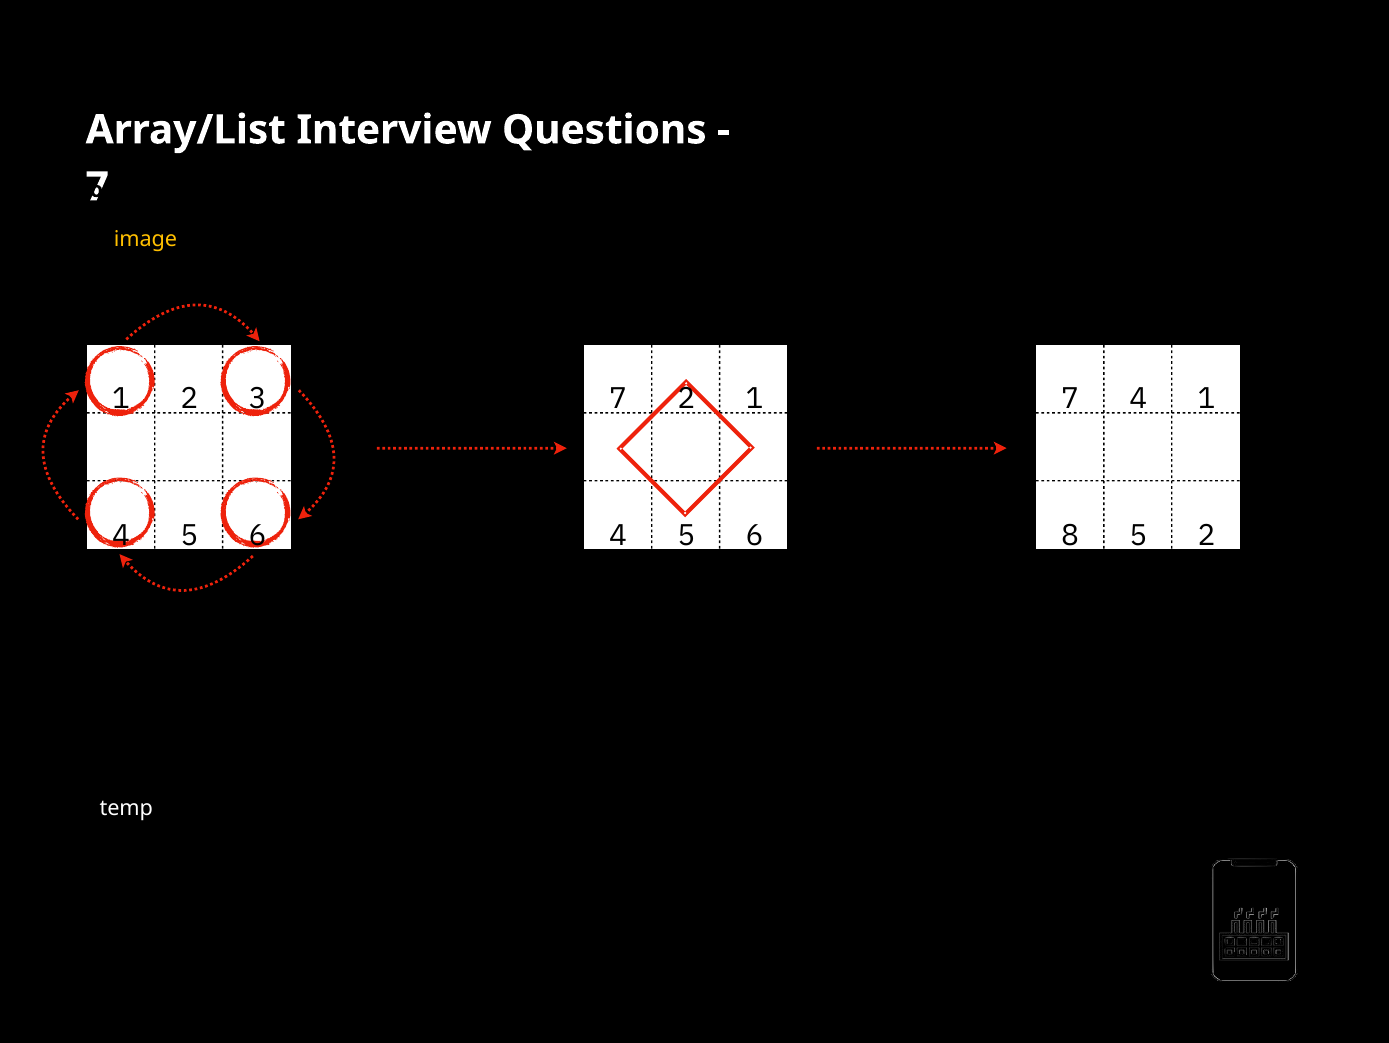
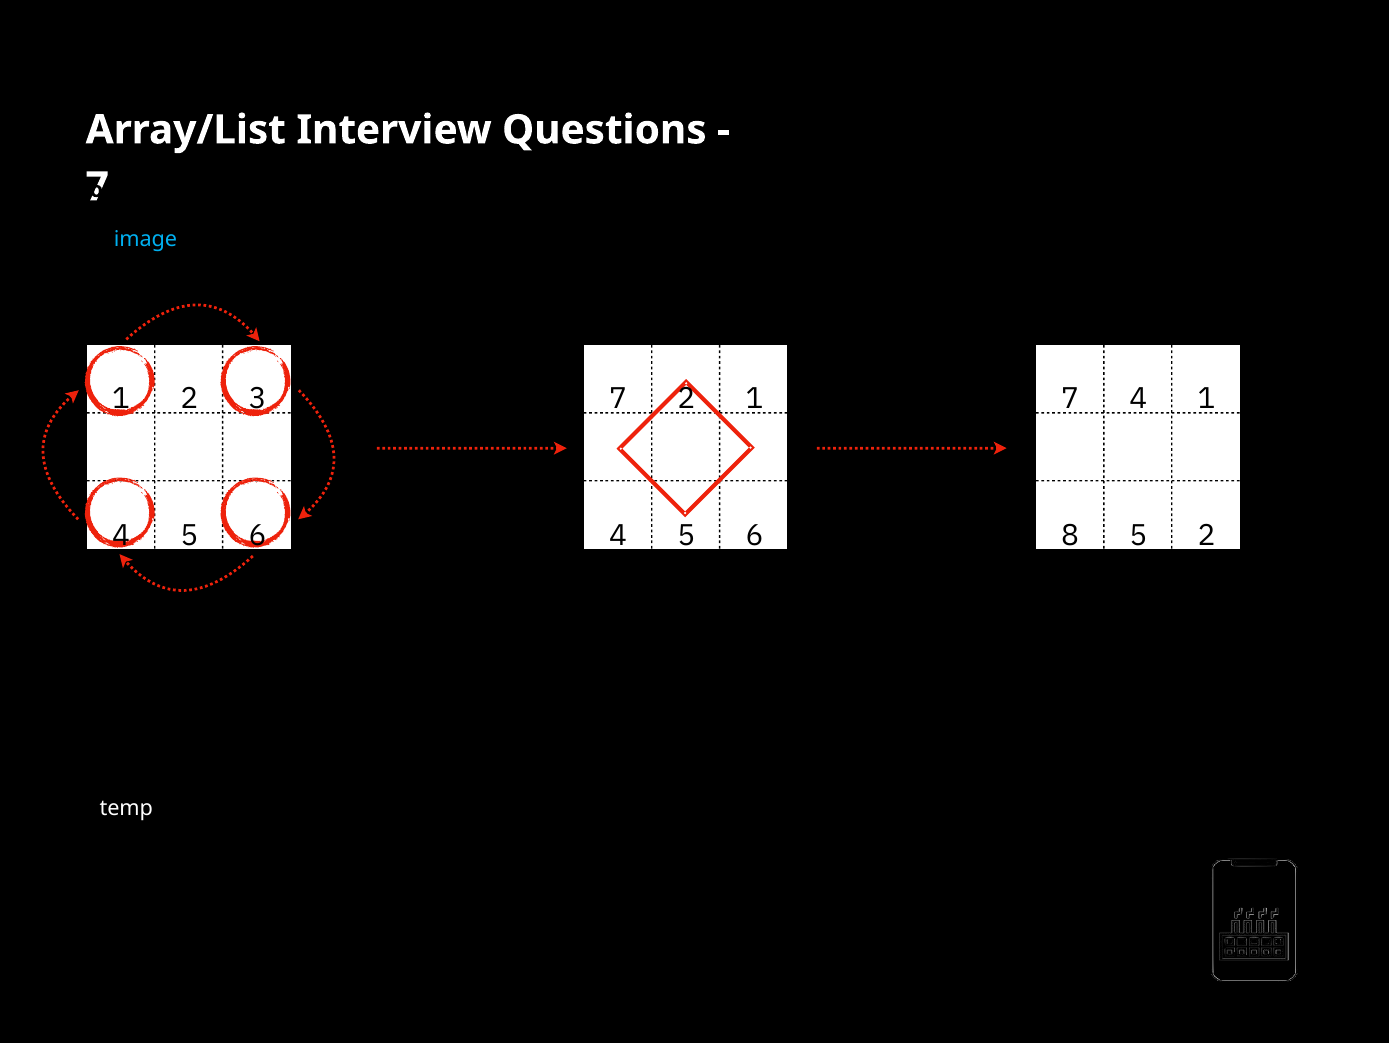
image colour: yellow -> light blue (146, 239)
